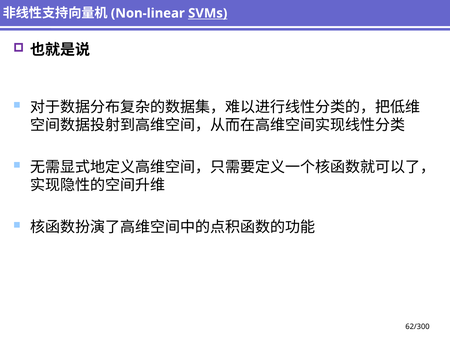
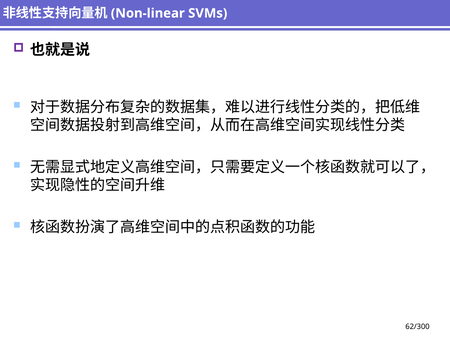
SVMs underline: present -> none (208, 13)
